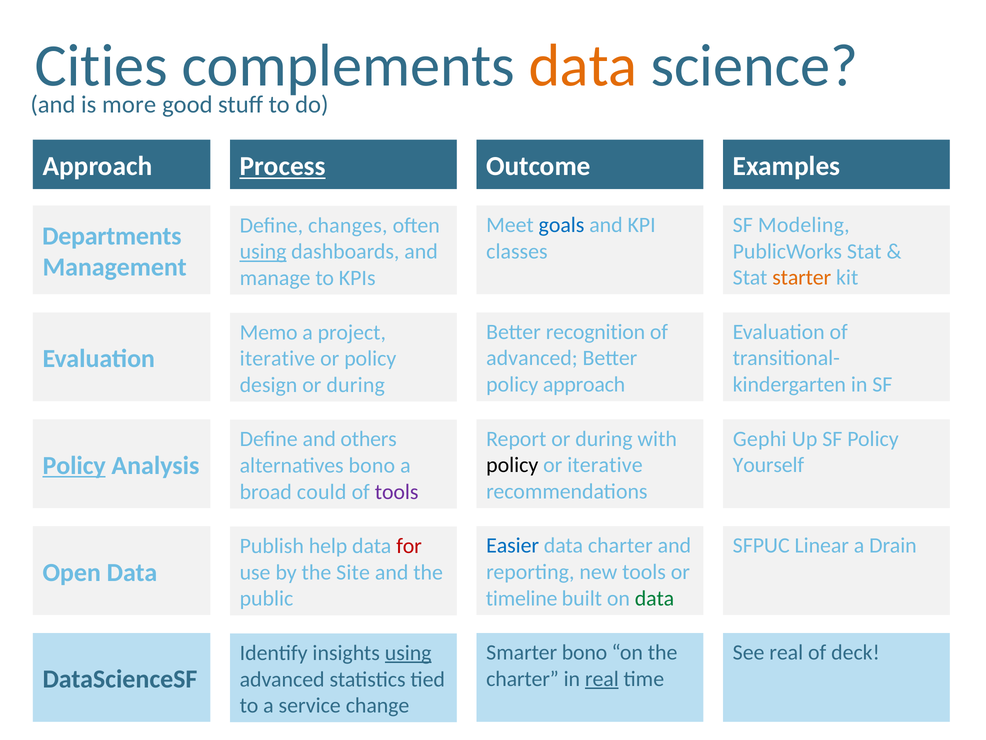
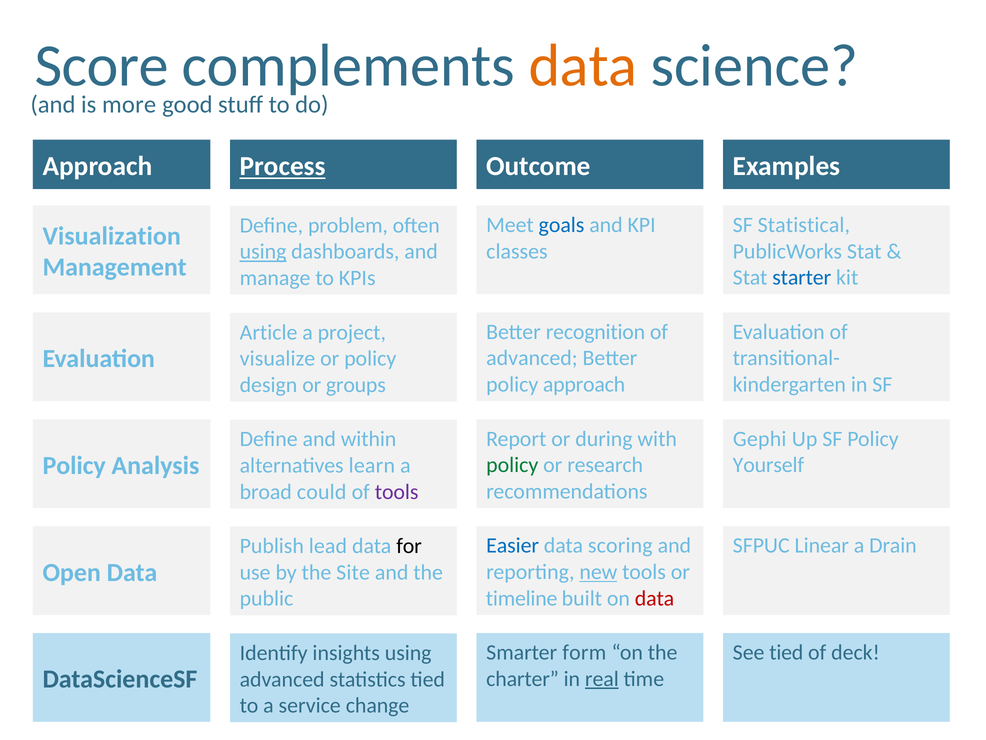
Cities: Cities -> Score (102, 66)
Modeling: Modeling -> Statistical (804, 225)
changes: changes -> problem (348, 225)
Departments: Departments -> Visualization (112, 236)
starter colour: orange -> blue (802, 277)
Memo: Memo -> Article (269, 332)
iterative: iterative -> visualize (277, 358)
design or during: during -> groups (356, 385)
others: others -> within (369, 439)
Policy underline: present -> none (74, 465)
policy colour: black -> green (512, 465)
or iterative: iterative -> research (605, 465)
alternatives bono: bono -> learn (372, 465)
data charter: charter -> scoring (620, 545)
help: help -> lead (328, 546)
for colour: red -> black (409, 546)
new underline: none -> present (598, 572)
data colour: green -> red (655, 598)
Smarter bono: bono -> form (584, 652)
See real: real -> tied (786, 652)
using underline: present -> none (408, 653)
